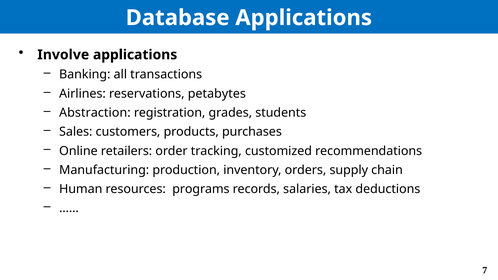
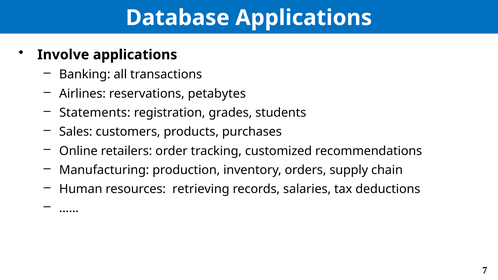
Abstraction: Abstraction -> Statements (95, 113)
programs: programs -> retrieving (201, 189)
